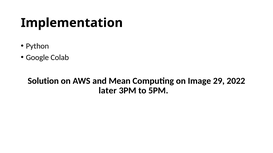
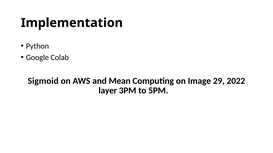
Solution: Solution -> Sigmoid (43, 81)
later: later -> layer (108, 91)
